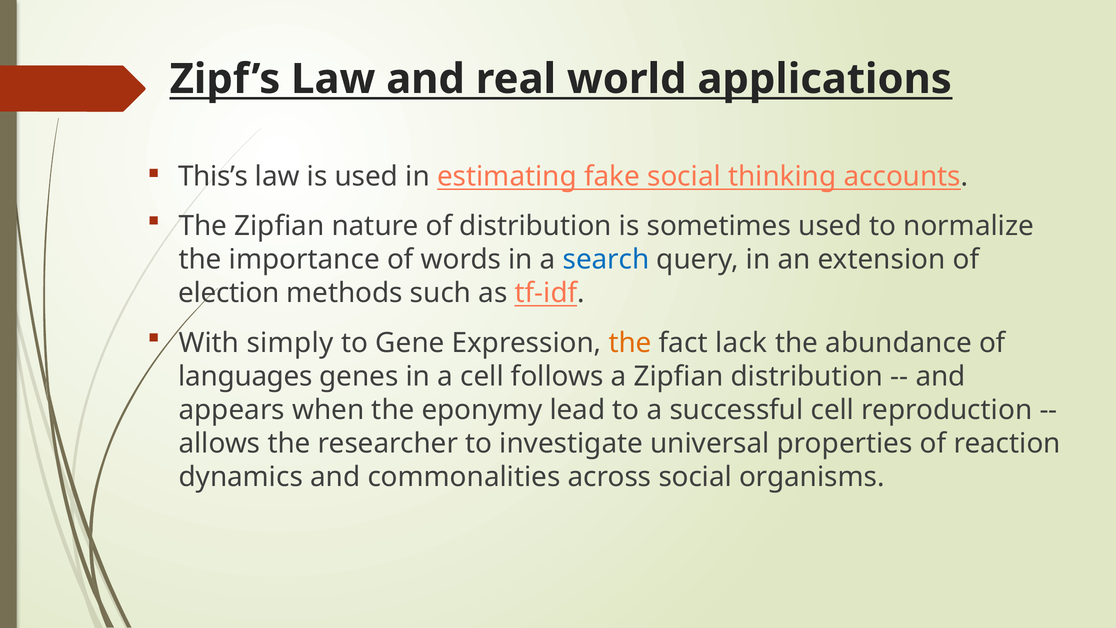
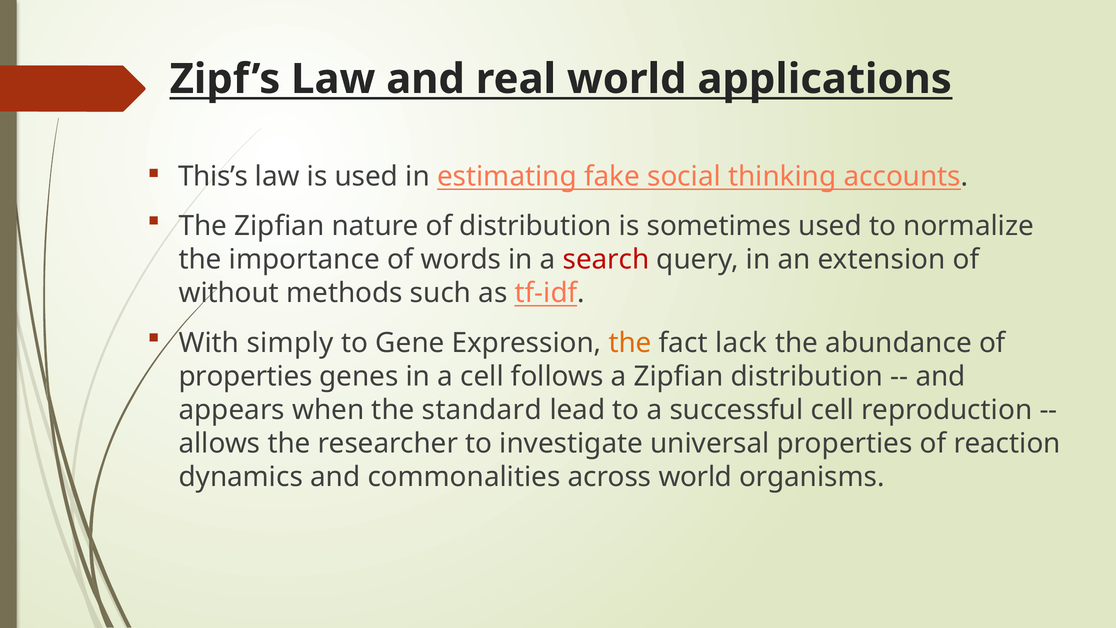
search colour: blue -> red (606, 260)
election: election -> without (229, 293)
languages: languages -> properties (245, 376)
eponymy: eponymy -> standard (482, 410)
across social: social -> world (695, 477)
